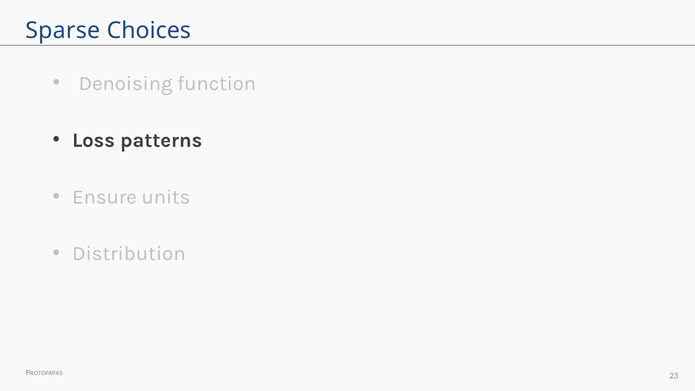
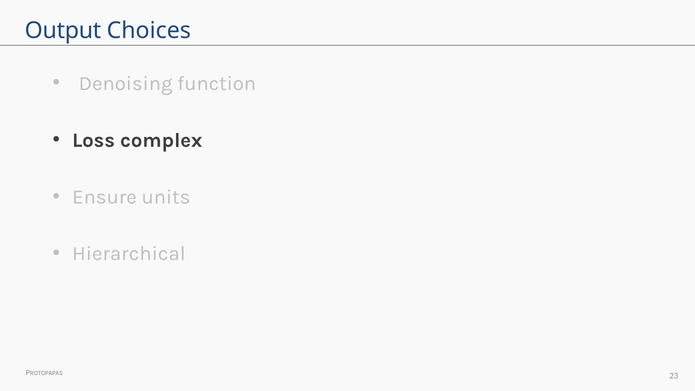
Sparse: Sparse -> Output (63, 30)
patterns: patterns -> complex (161, 140)
Distribution: Distribution -> Hierarchical (129, 254)
